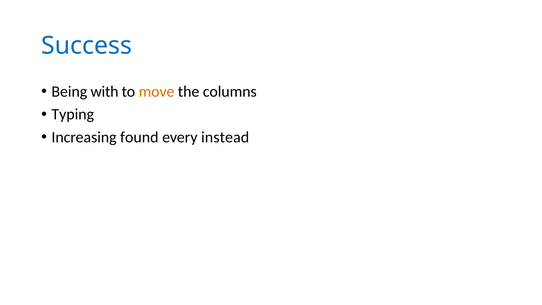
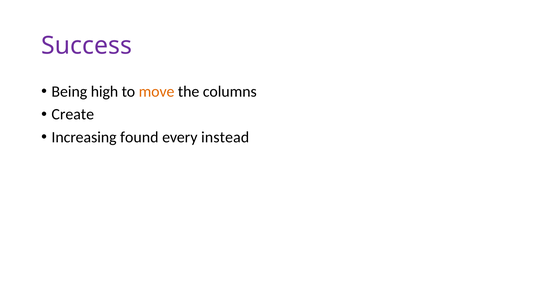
Success colour: blue -> purple (87, 46)
with: with -> high (104, 92)
Typing: Typing -> Create (73, 114)
